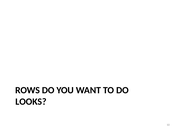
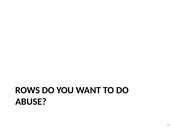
LOOKS: LOOKS -> ABUSE (31, 102)
